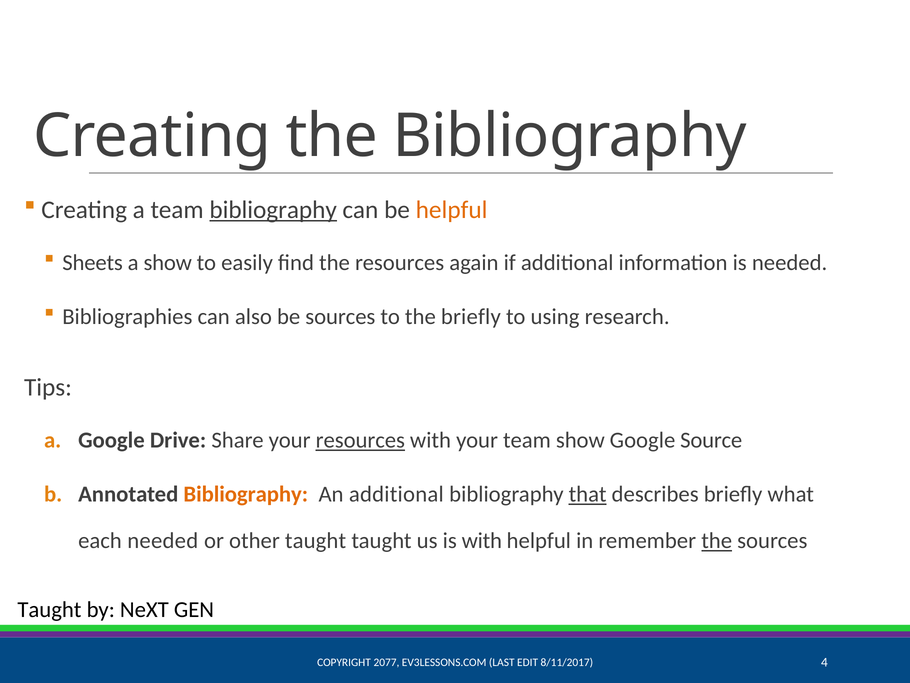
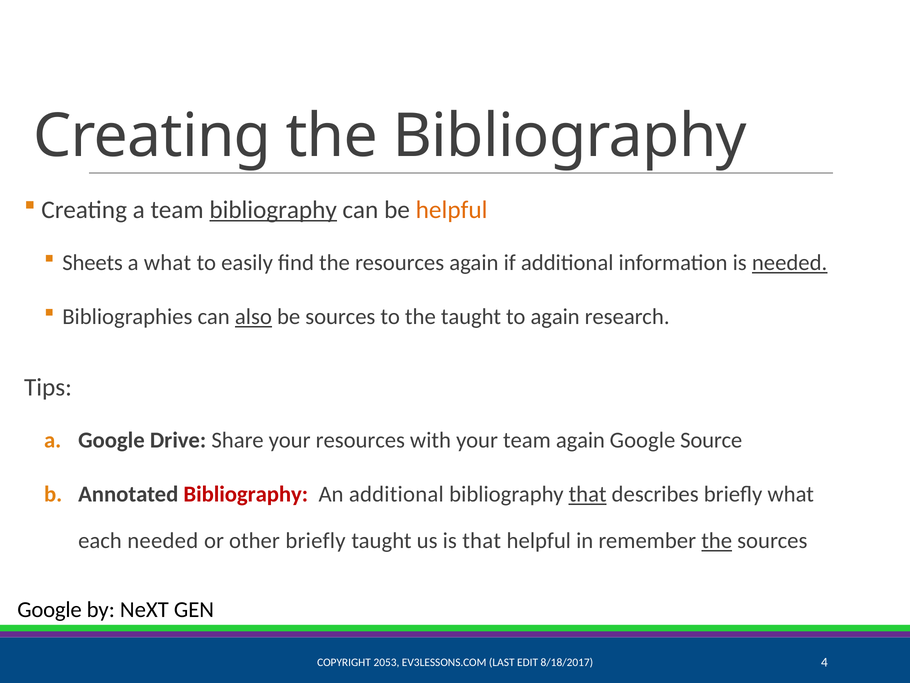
a show: show -> what (168, 263)
needed underline: none -> present (790, 263)
also underline: none -> present (253, 317)
the briefly: briefly -> taught (471, 317)
to using: using -> again (555, 317)
resources underline: present -> none (360, 440)
team show: show -> again (580, 440)
Bibliography colour: orange -> red (246, 494)
other taught: taught -> briefly (315, 540)
is with: with -> that (482, 540)
Taught: Taught -> Google (50, 609)
2077: 2077 -> 2053 (386, 662)
8/11/2017: 8/11/2017 -> 8/18/2017 (567, 662)
